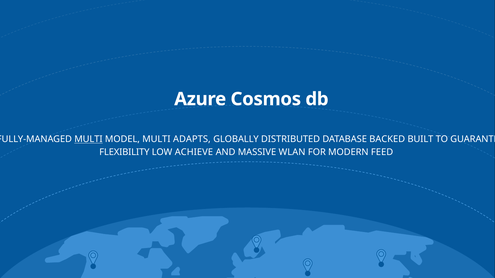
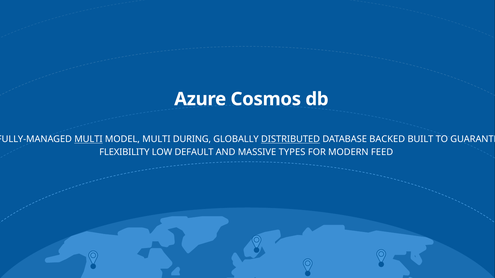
ADAPTS: ADAPTS -> DURING (192, 139)
DISTRIBUTED underline: none -> present (291, 139)
ACHIEVE: ACHIEVE -> DEFAULT (194, 153)
WLAN: WLAN -> TYPES (292, 153)
